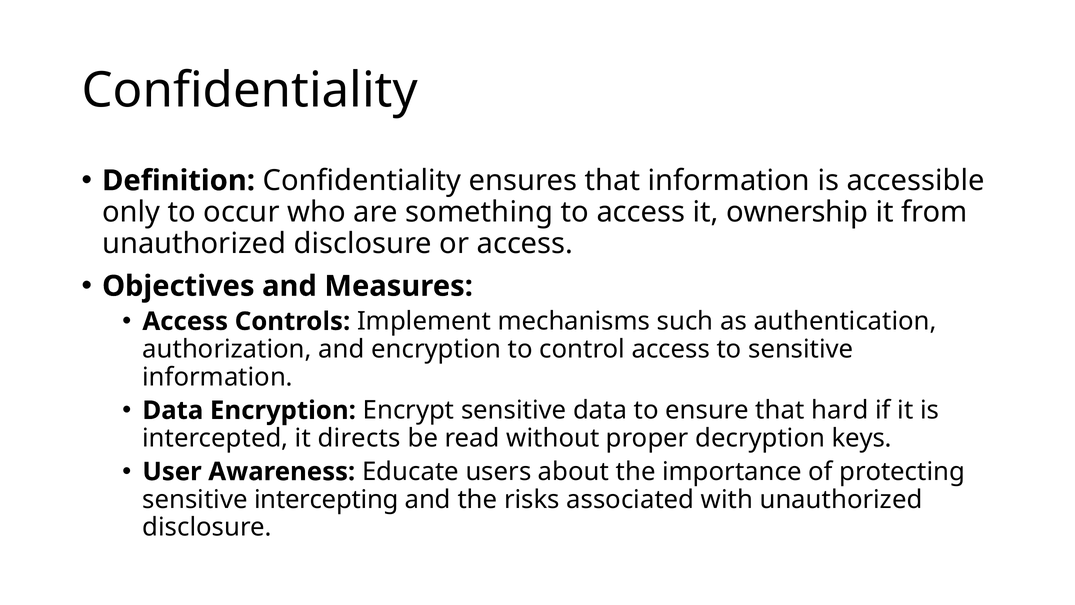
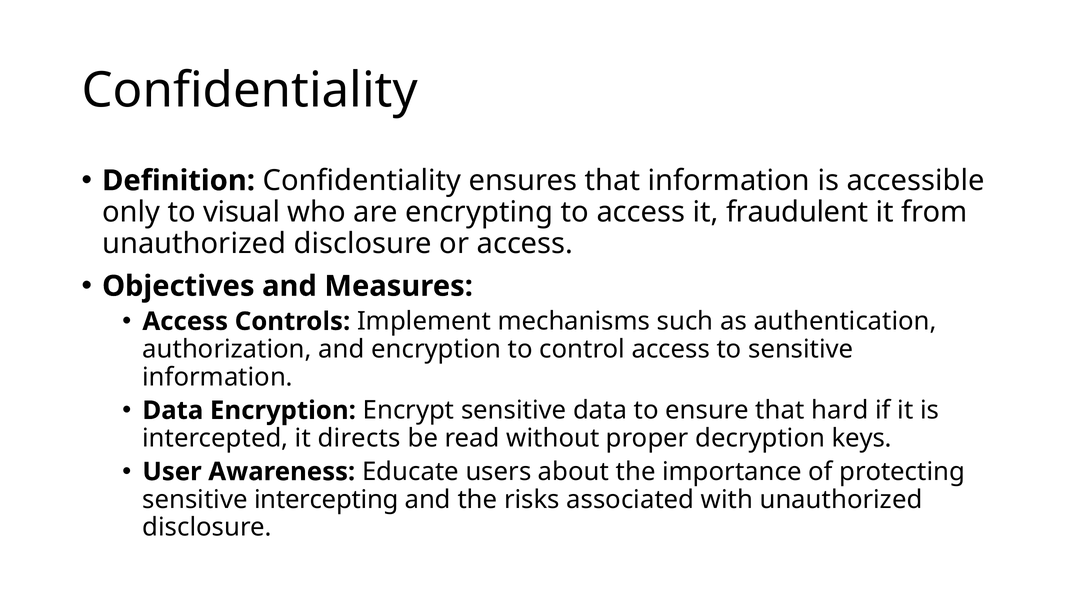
occur: occur -> visual (242, 212)
something: something -> encrypting (479, 212)
ownership: ownership -> fraudulent (797, 212)
